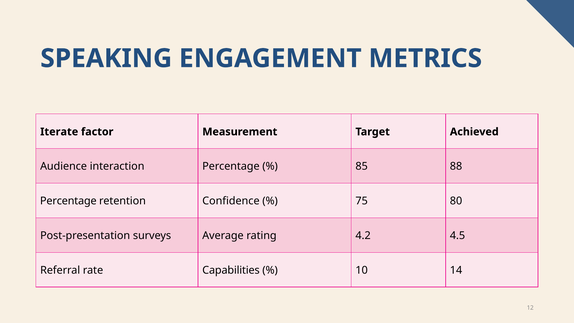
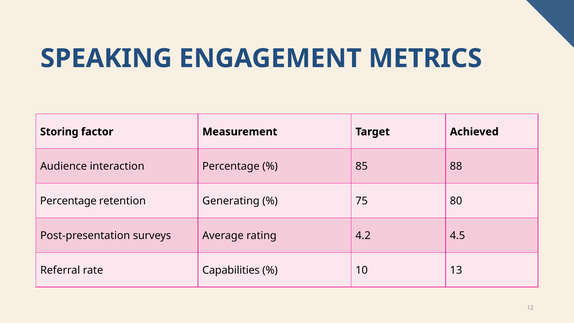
Iterate: Iterate -> Storing (59, 132)
Confidence: Confidence -> Generating (231, 201)
14: 14 -> 13 (456, 270)
